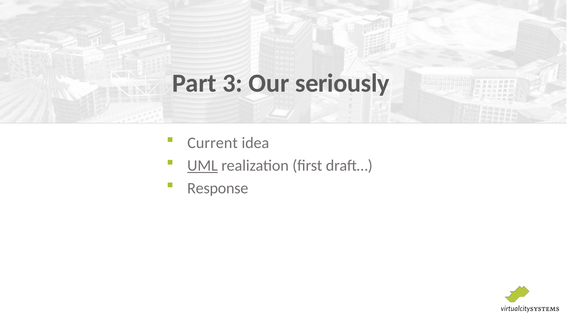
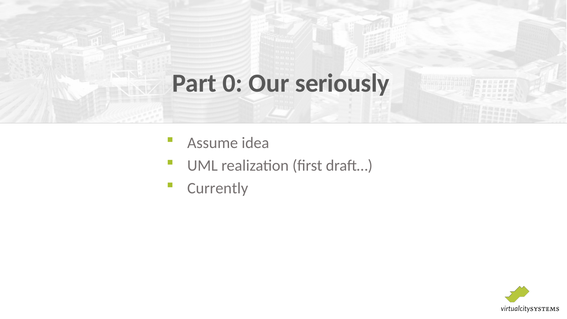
3: 3 -> 0 (233, 83)
Current: Current -> Assume (213, 143)
UML underline: present -> none (203, 166)
Response: Response -> Currently (218, 188)
